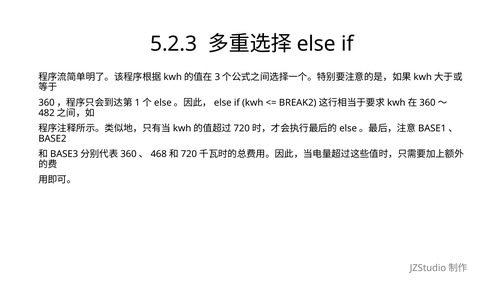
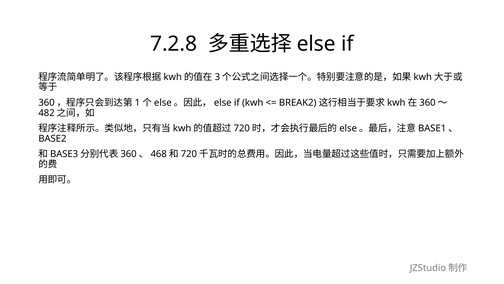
5.2.3: 5.2.3 -> 7.2.8 (174, 44)
